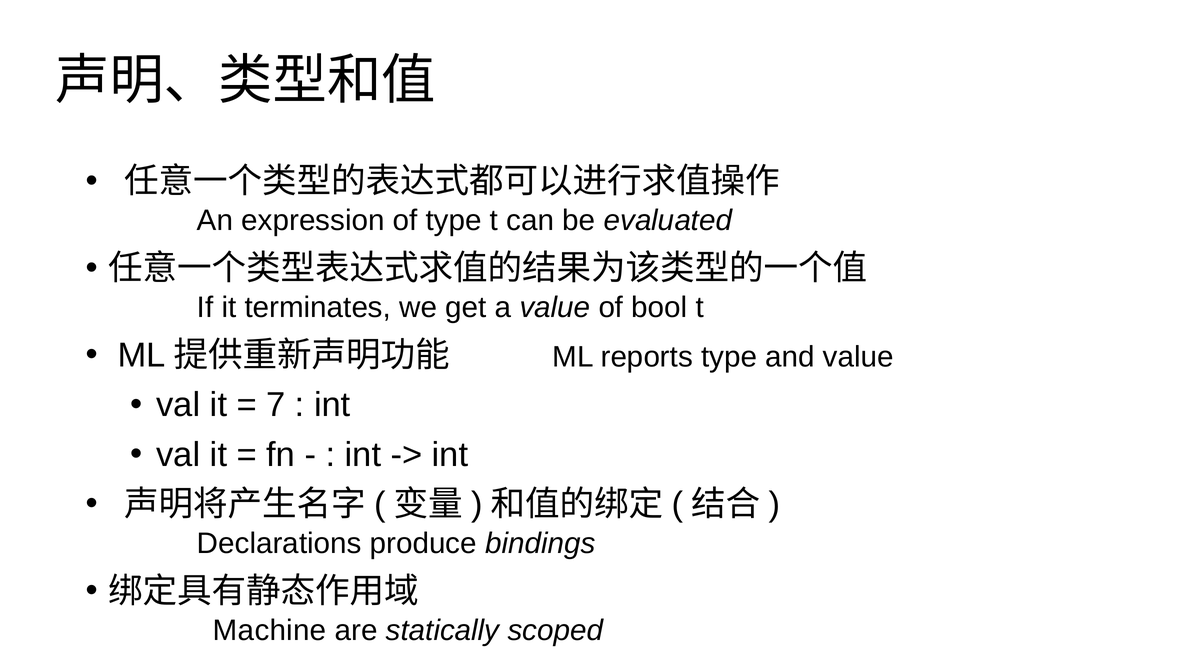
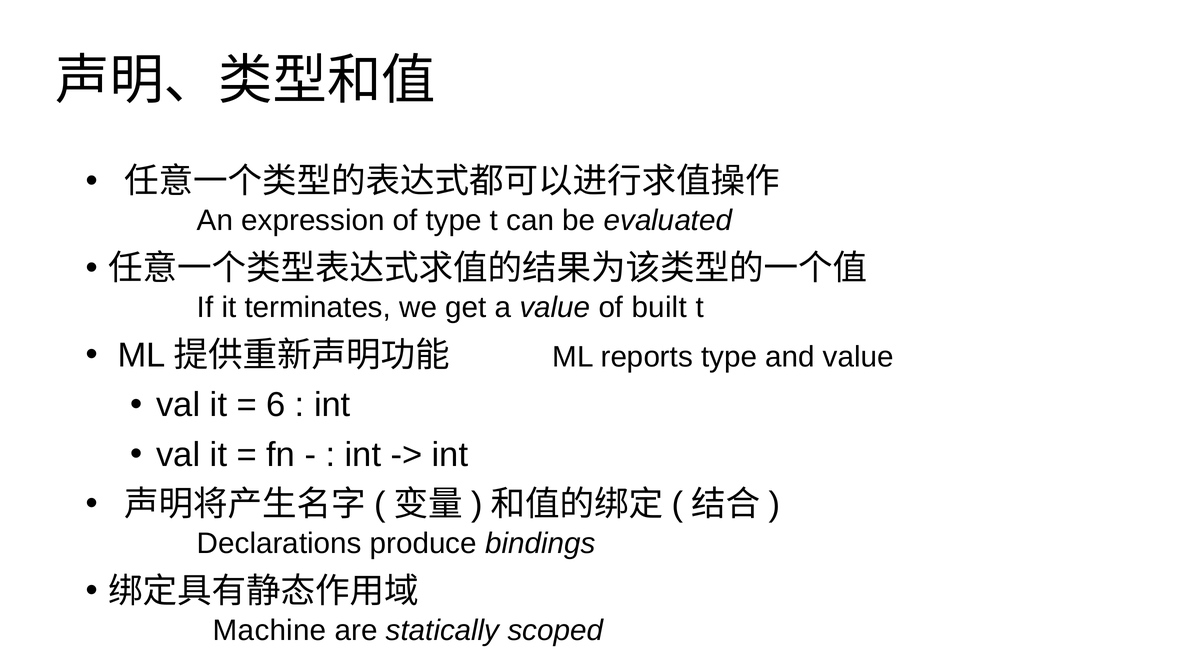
bool: bool -> built (659, 308)
7: 7 -> 6 (276, 405)
